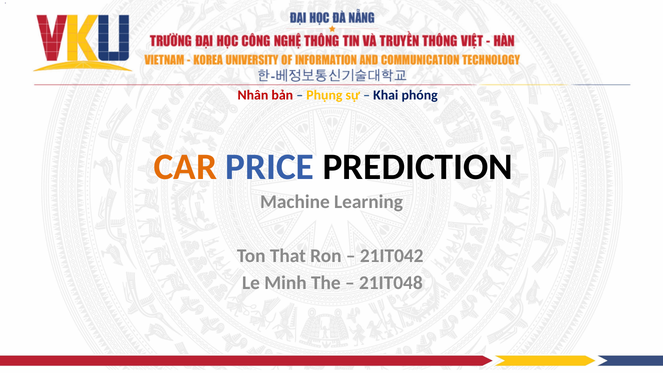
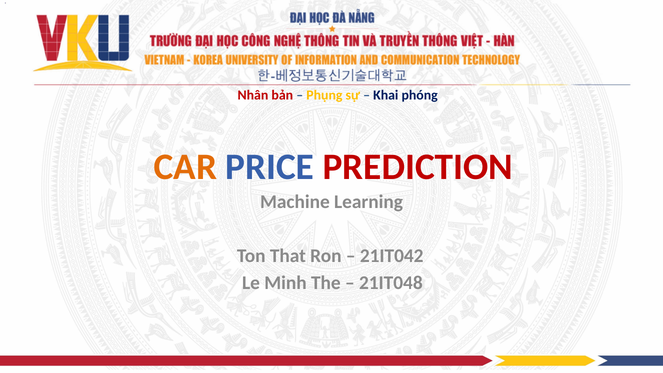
PREDICTION colour: black -> red (418, 167)
